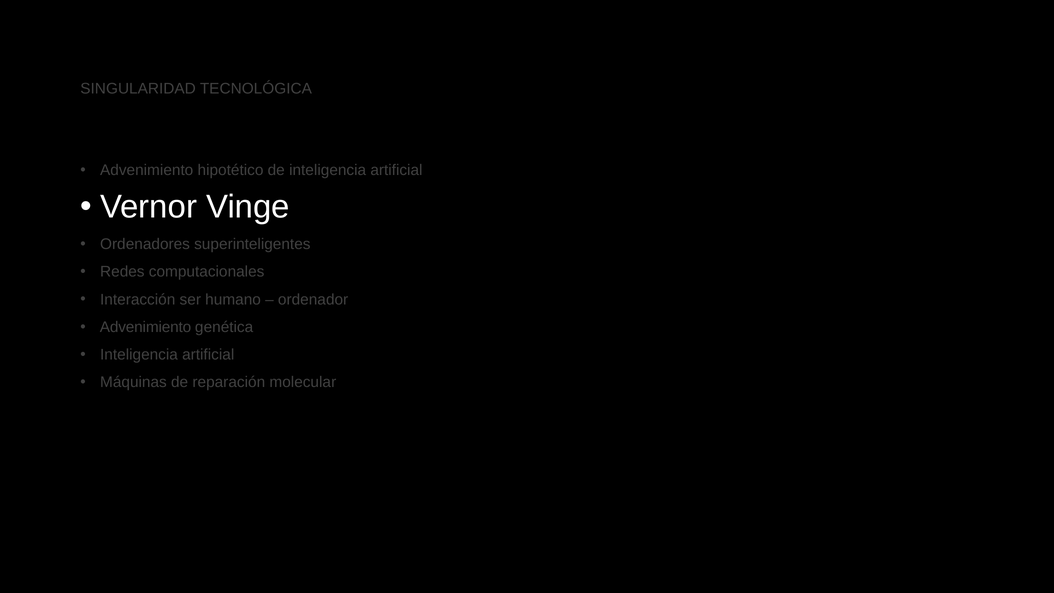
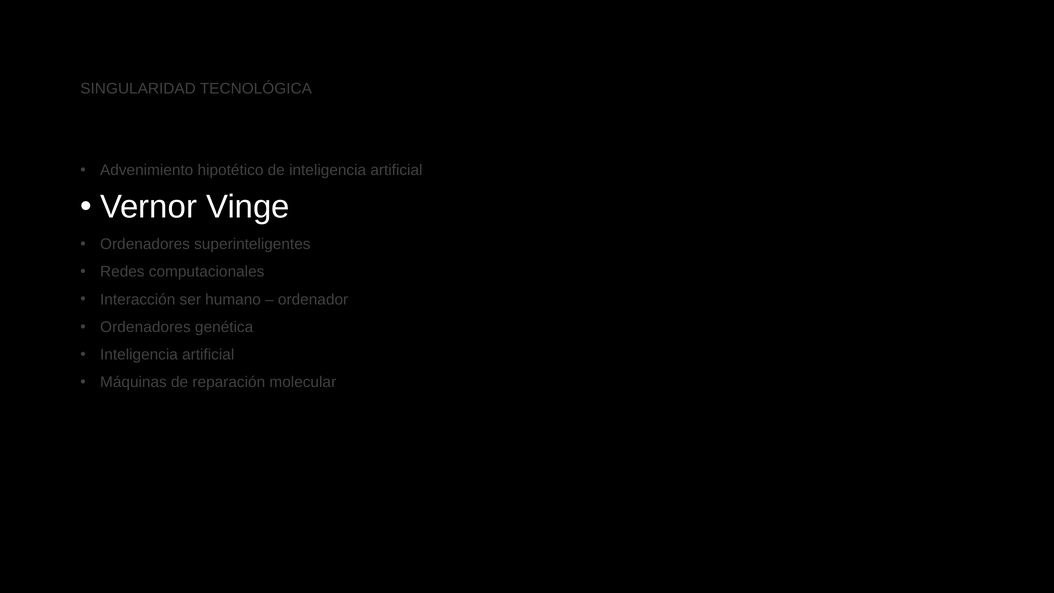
Advenimiento: Advenimiento -> Ordenadores (145, 327)
